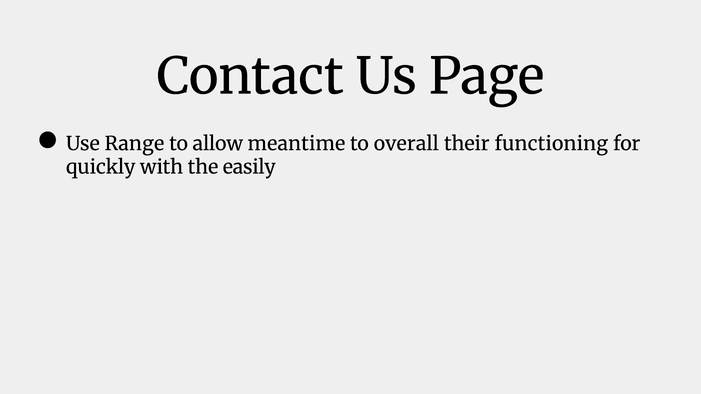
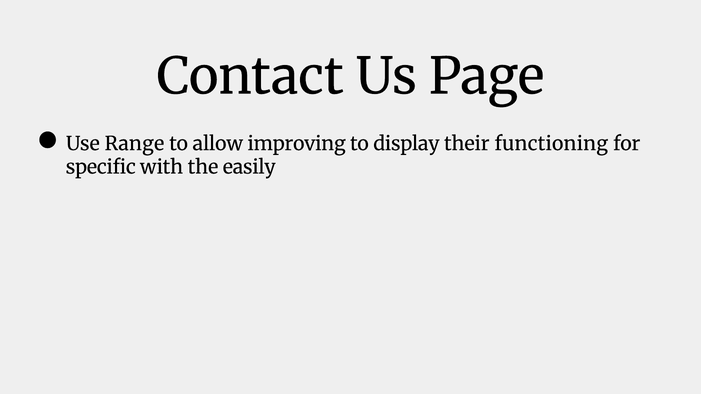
meantime: meantime -> improving (297, 144)
overall: overall -> display (406, 144)
quickly: quickly -> specific (101, 167)
